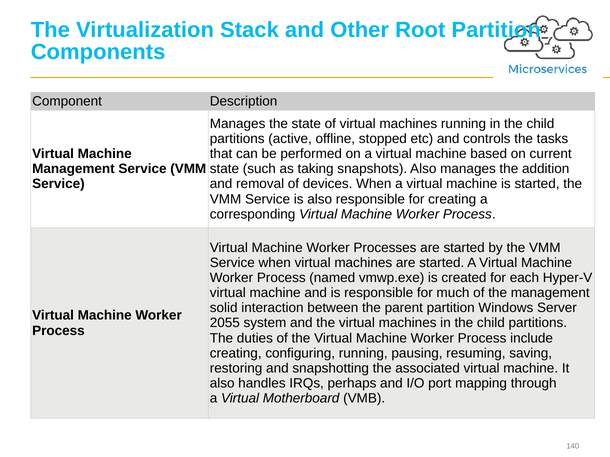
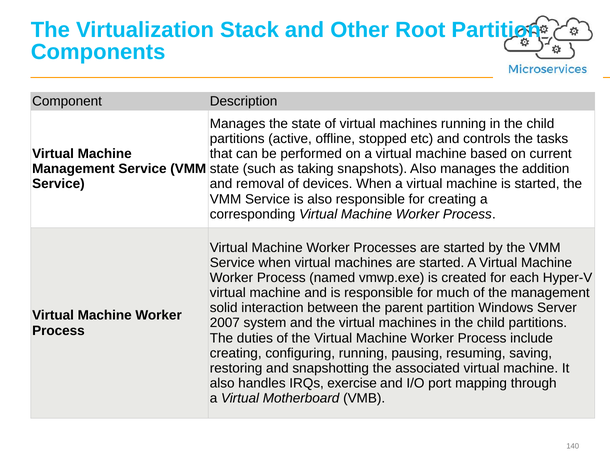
2055: 2055 -> 2007 (225, 323)
perhaps: perhaps -> exercise (352, 384)
